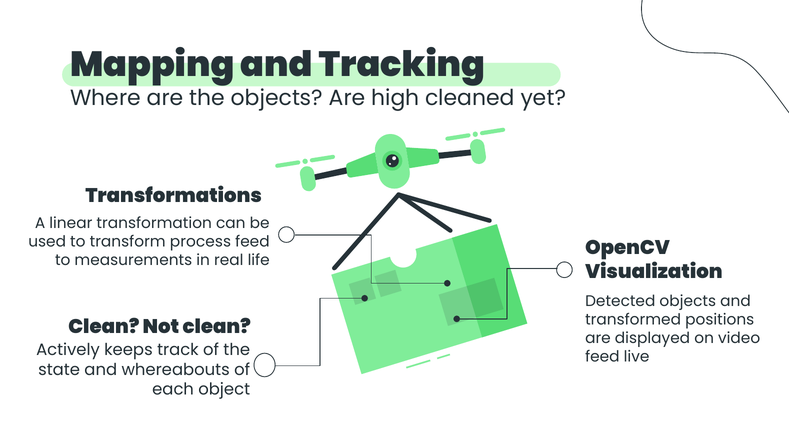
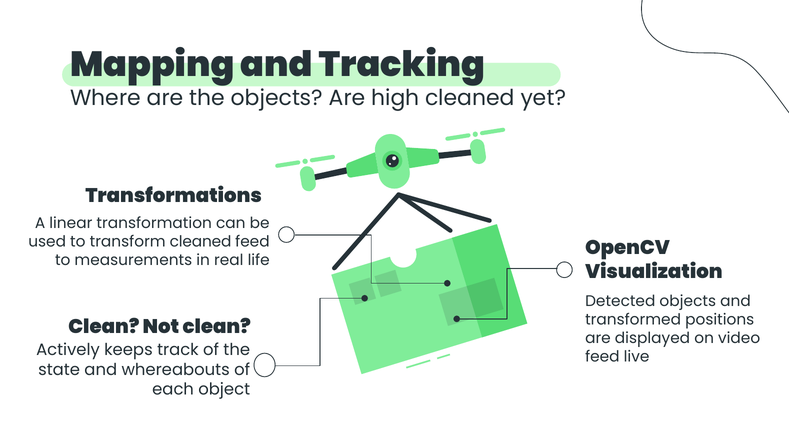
transform process: process -> cleaned (201, 242)
